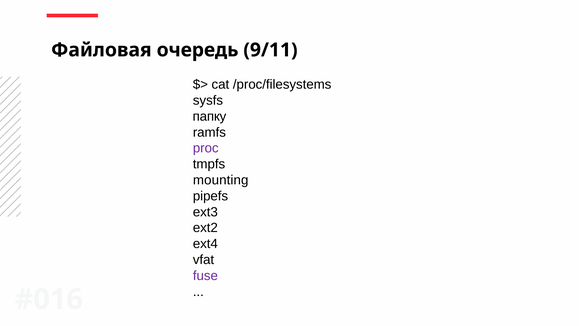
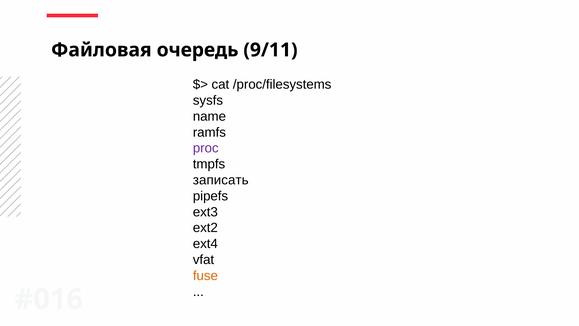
папку: папку -> name (209, 116)
mounting: mounting -> записать (221, 180)
fuse colour: purple -> orange (205, 275)
